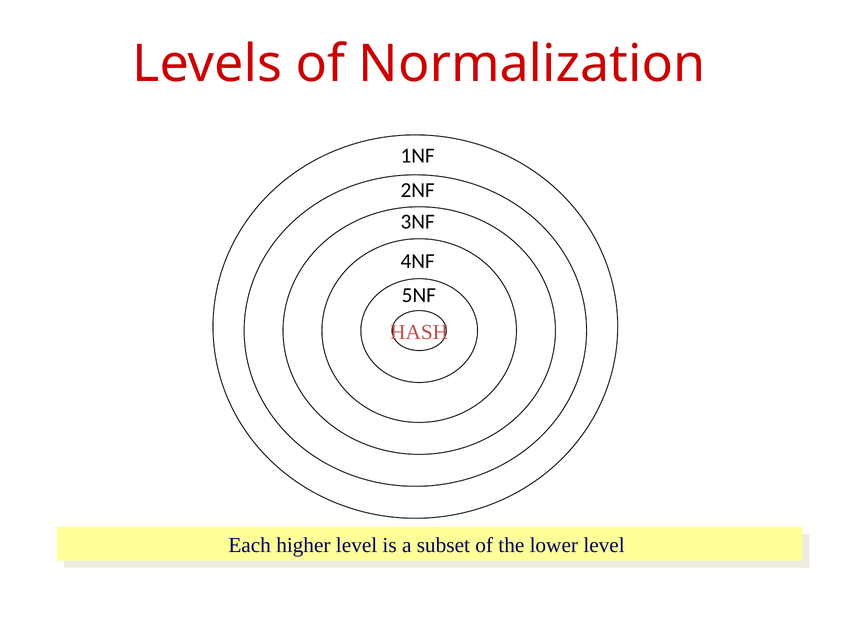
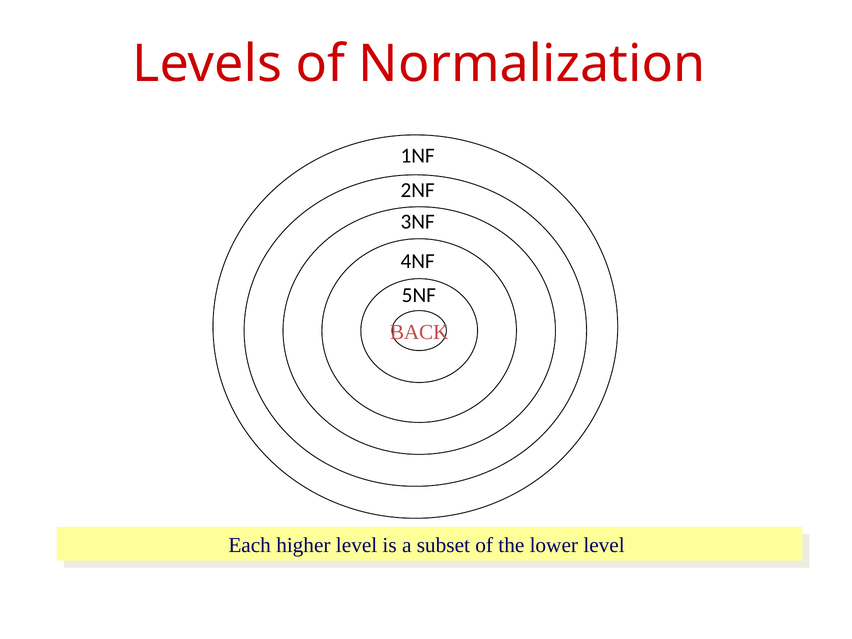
HASH: HASH -> BACK (419, 332)
